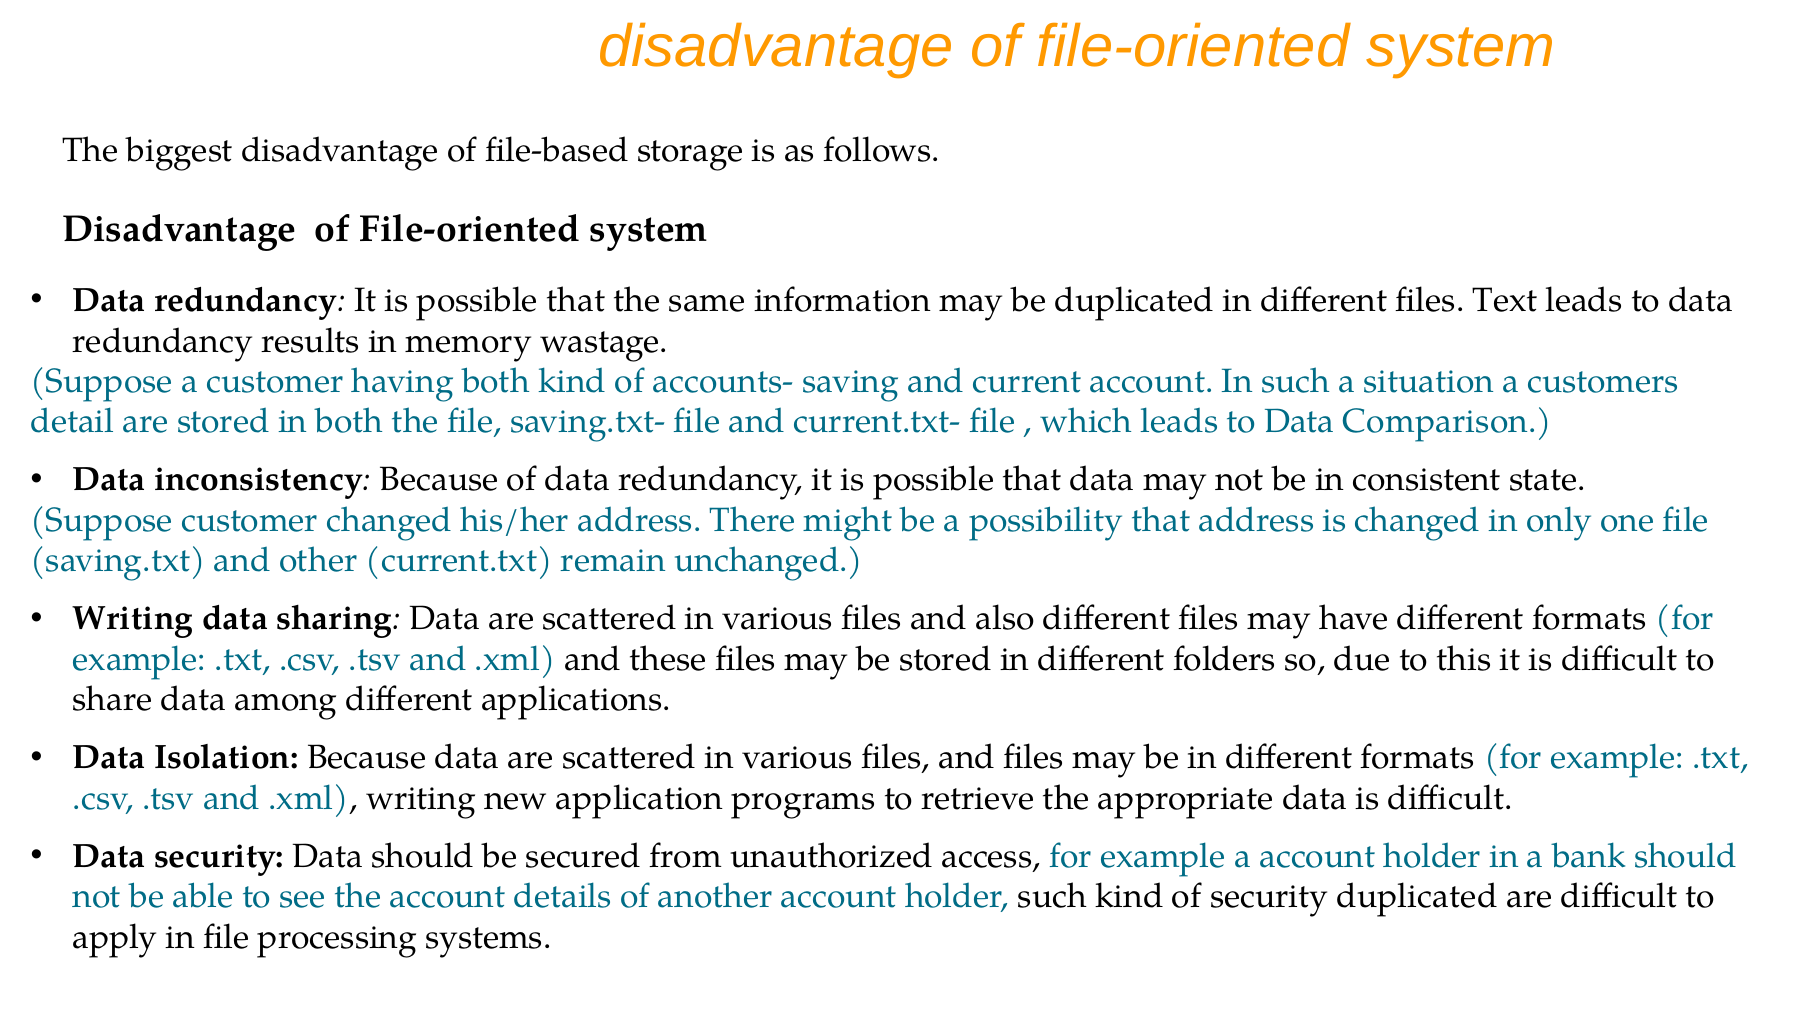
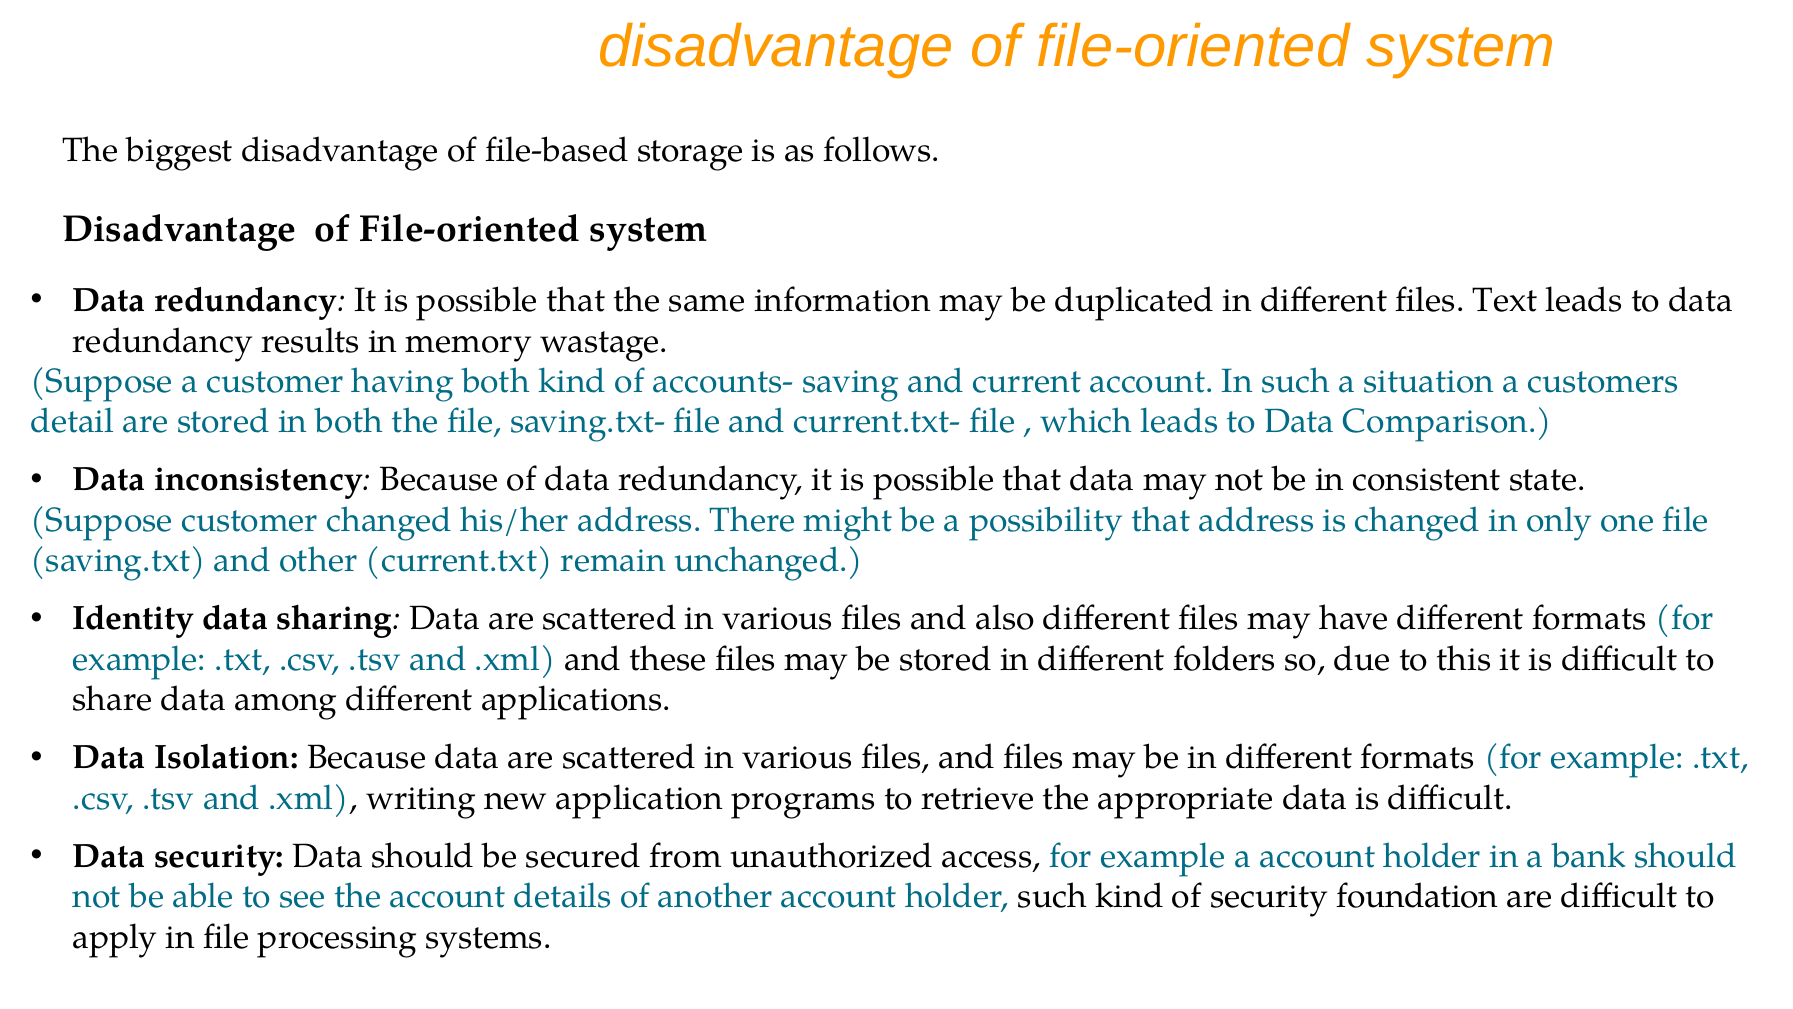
Writing: Writing -> Identity (133, 619)
security duplicated: duplicated -> foundation (1417, 896)
